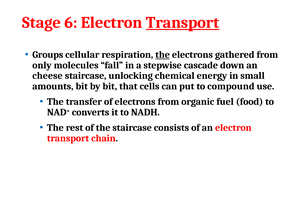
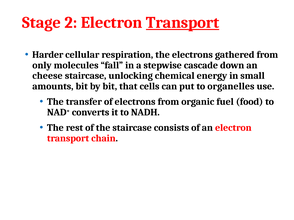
6: 6 -> 2 (71, 23)
Groups: Groups -> Harder (48, 55)
the underline: present -> none (163, 55)
compound: compound -> organelles (231, 87)
